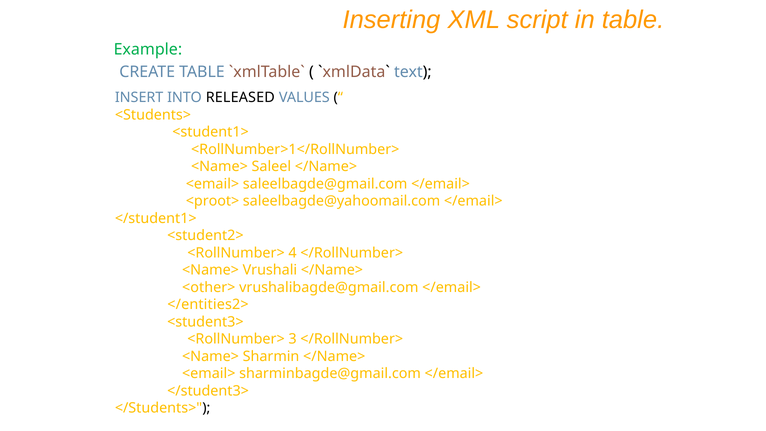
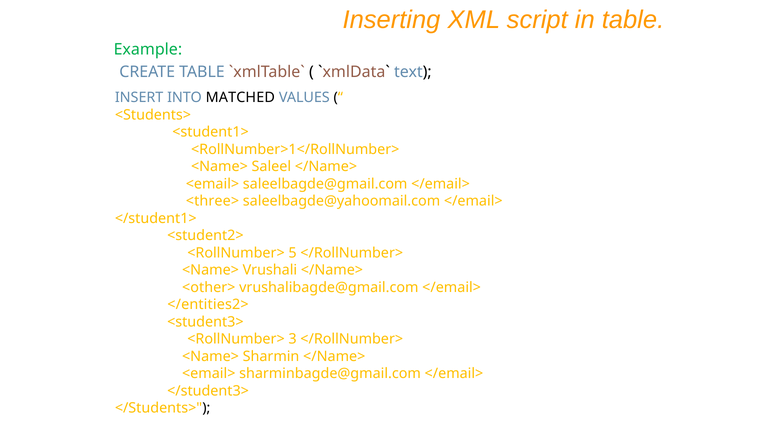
RELEASED: RELEASED -> MATCHED (240, 98)
<proot>: <proot> -> <three> (212, 201)
4: 4 -> 5 (293, 253)
